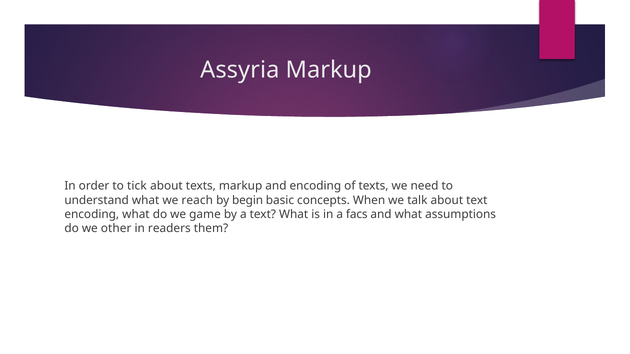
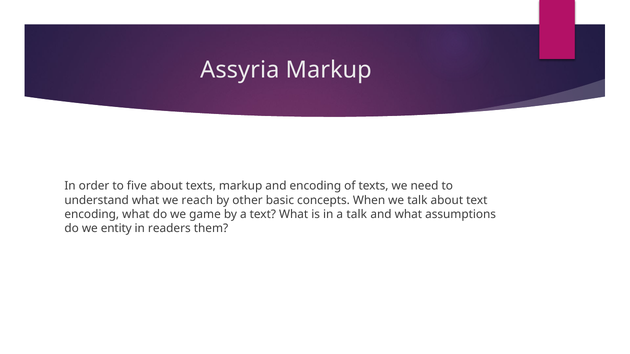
tick: tick -> five (137, 186)
begin: begin -> other (247, 200)
a facs: facs -> talk (357, 215)
other: other -> entity (116, 229)
